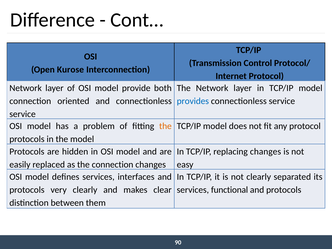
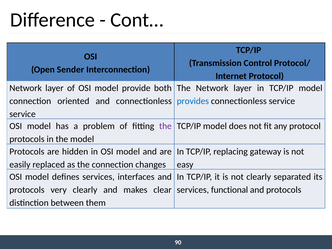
Kurose: Kurose -> Sender (70, 70)
the colour: orange -> purple (165, 126)
replacing changes: changes -> gateway (266, 151)
